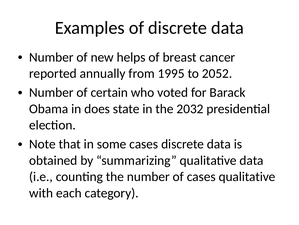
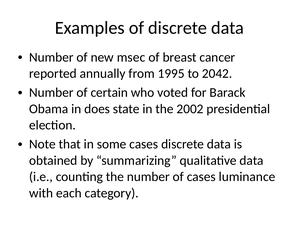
helps: helps -> msec (131, 57)
2052: 2052 -> 2042 (217, 73)
2032: 2032 -> 2002 (190, 109)
cases qualitative: qualitative -> luminance (247, 176)
